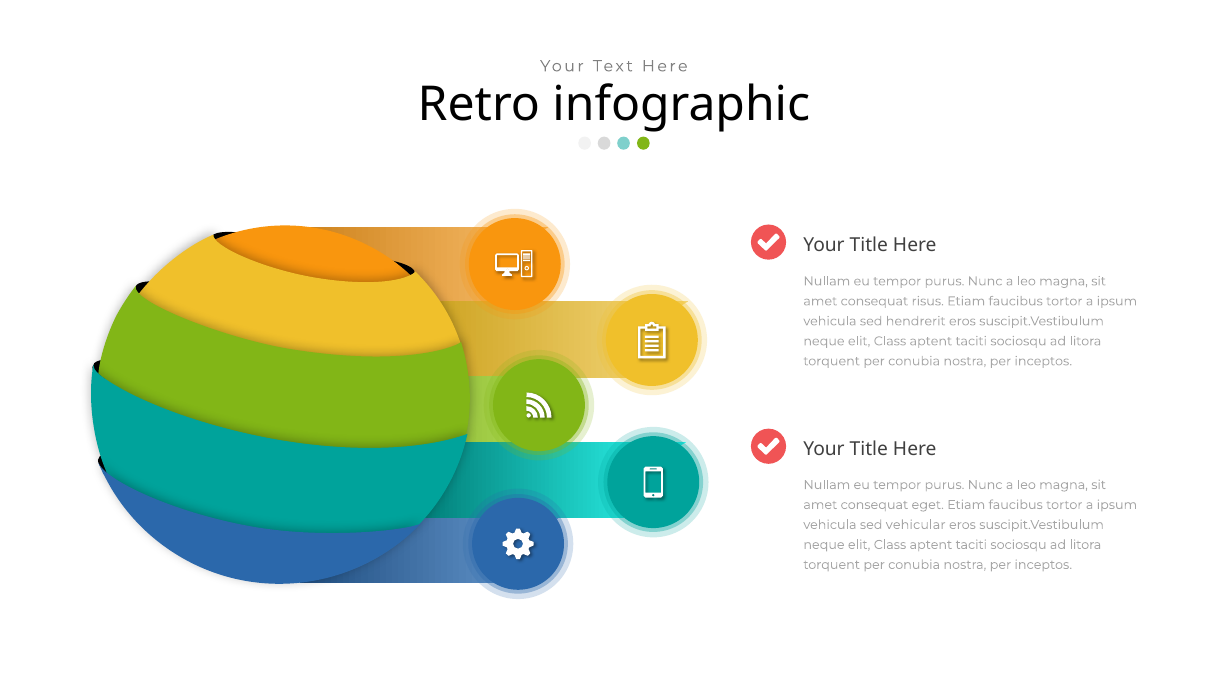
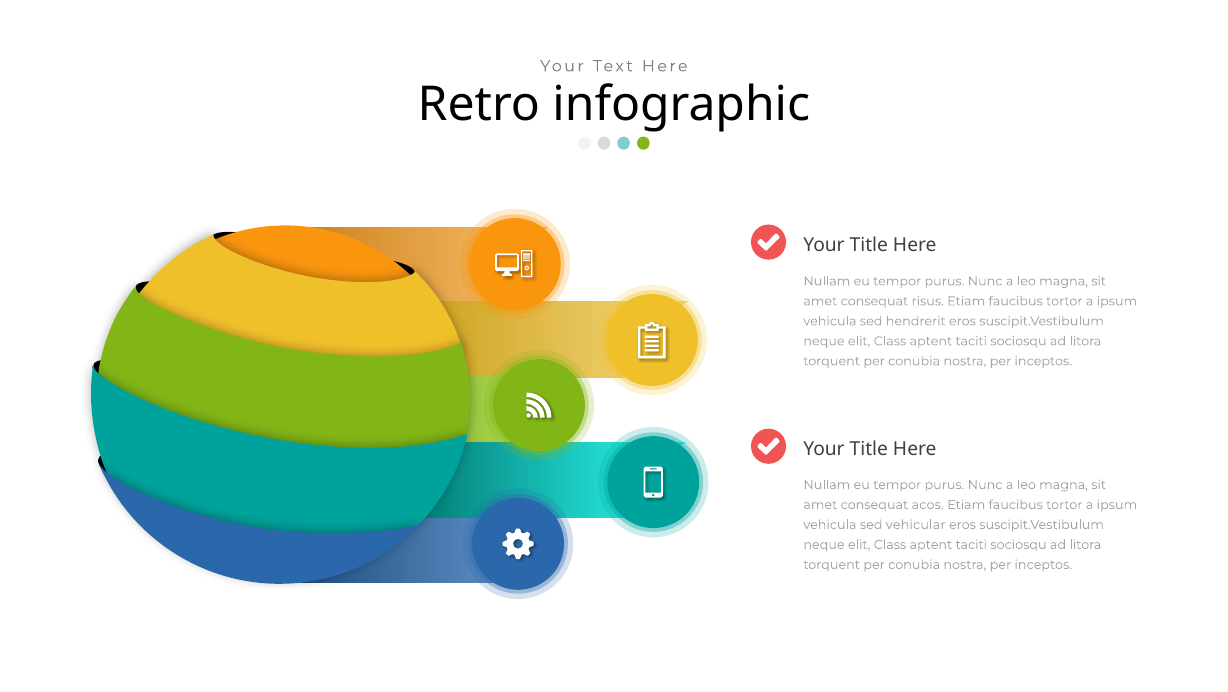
eget: eget -> acos (928, 505)
